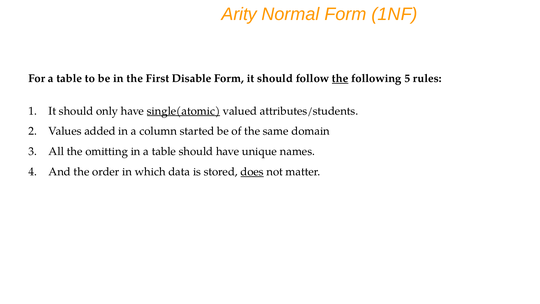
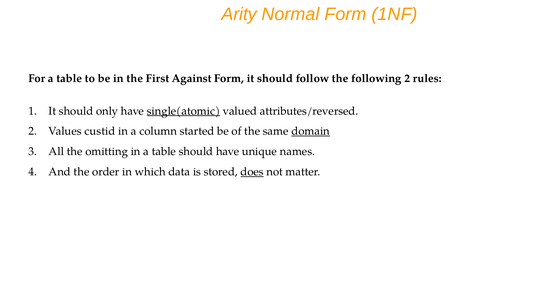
Disable: Disable -> Against (192, 78)
the underline: present -> none (340, 78)
following 5: 5 -> 2 (407, 78)
attributes/students: attributes/students -> attributes/reversed (309, 111)
added: added -> custid (100, 131)
domain underline: none -> present (311, 131)
